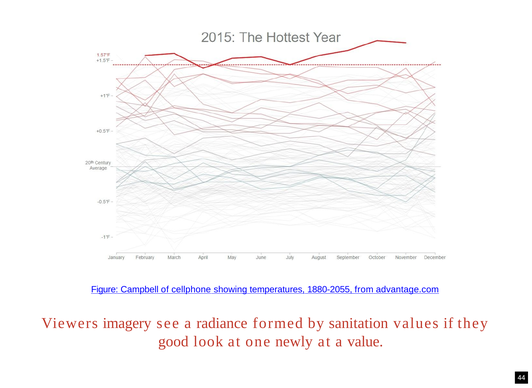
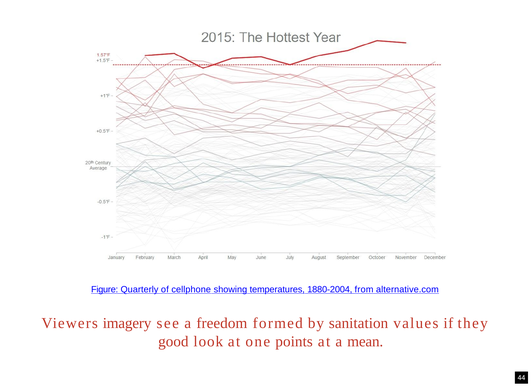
Campbell: Campbell -> Quarterly (140, 290)
1880-2055: 1880-2055 -> 1880-2004 (330, 290)
advantage.com: advantage.com -> alternative.com (407, 290)
radiance: radiance -> freedom (222, 323)
newly: newly -> points (294, 342)
value: value -> mean (365, 342)
